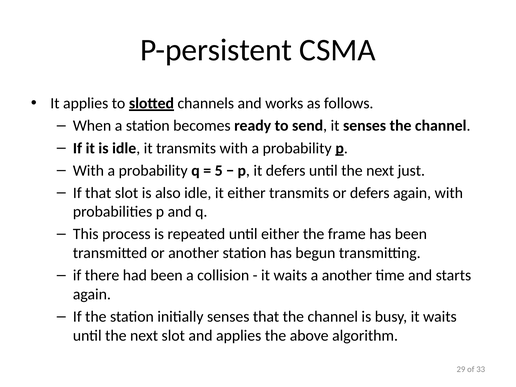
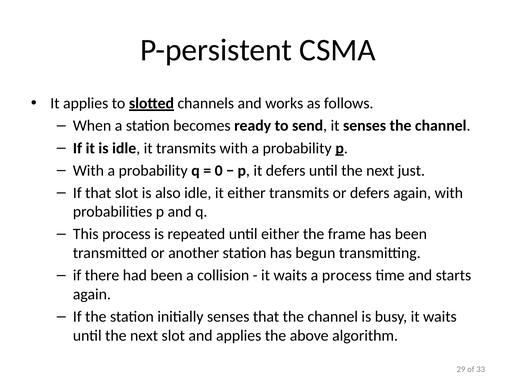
5: 5 -> 0 (219, 170)
a another: another -> process (347, 275)
